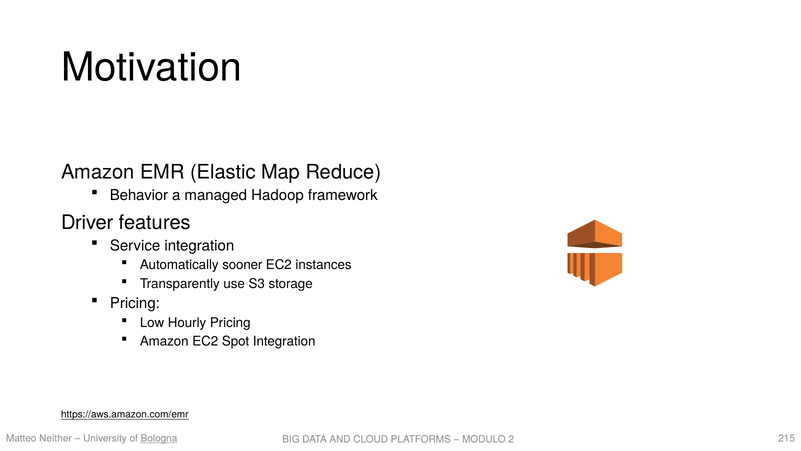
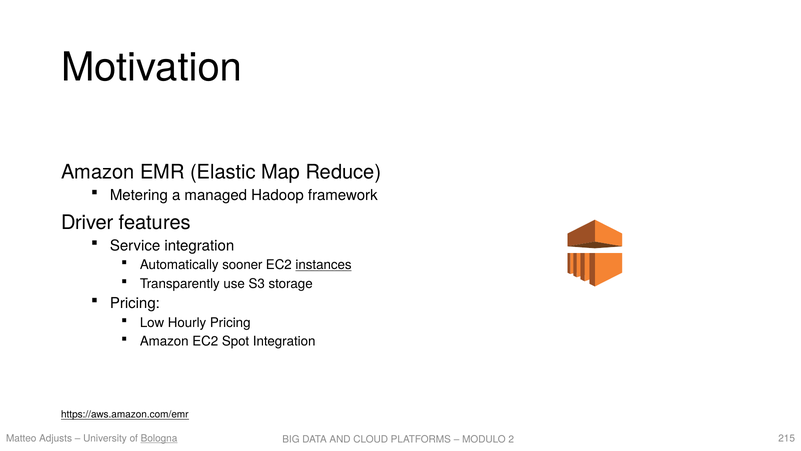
Behavior: Behavior -> Metering (139, 195)
instances underline: none -> present (324, 265)
Neither: Neither -> Adjusts (56, 438)
